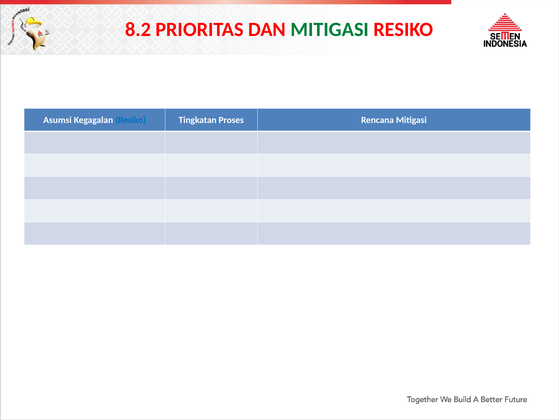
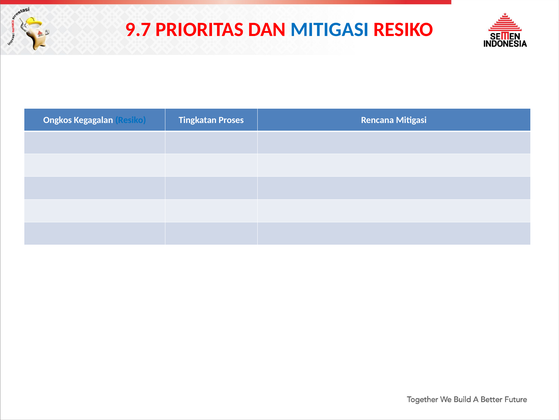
8.2: 8.2 -> 9.7 (138, 30)
MITIGASI colour: green -> blue (330, 30)
Asumsi: Asumsi -> Ongkos (58, 120)
